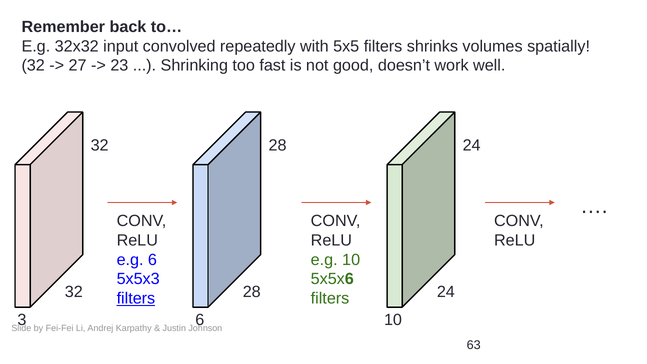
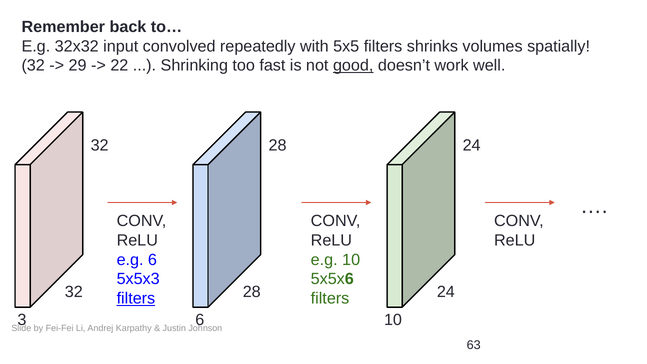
27: 27 -> 29 (78, 66)
23: 23 -> 22 (119, 66)
good underline: none -> present (353, 66)
